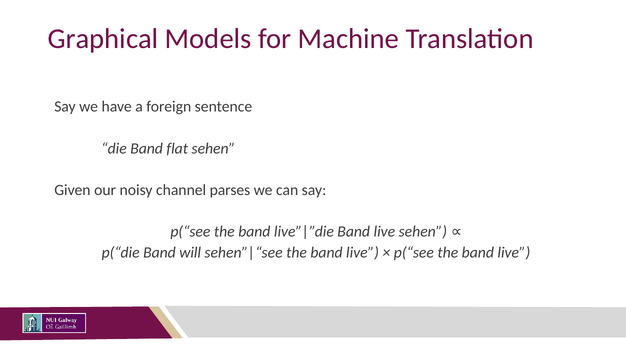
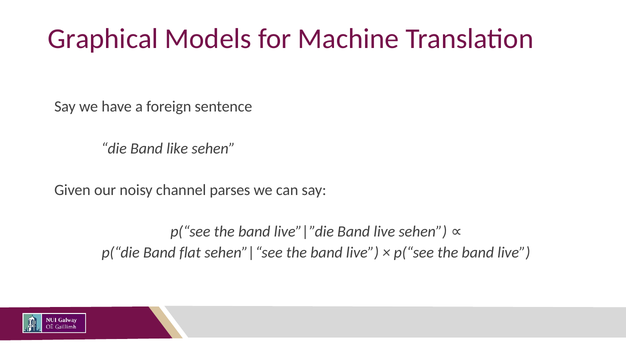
flat: flat -> like (177, 148)
will: will -> flat (190, 252)
